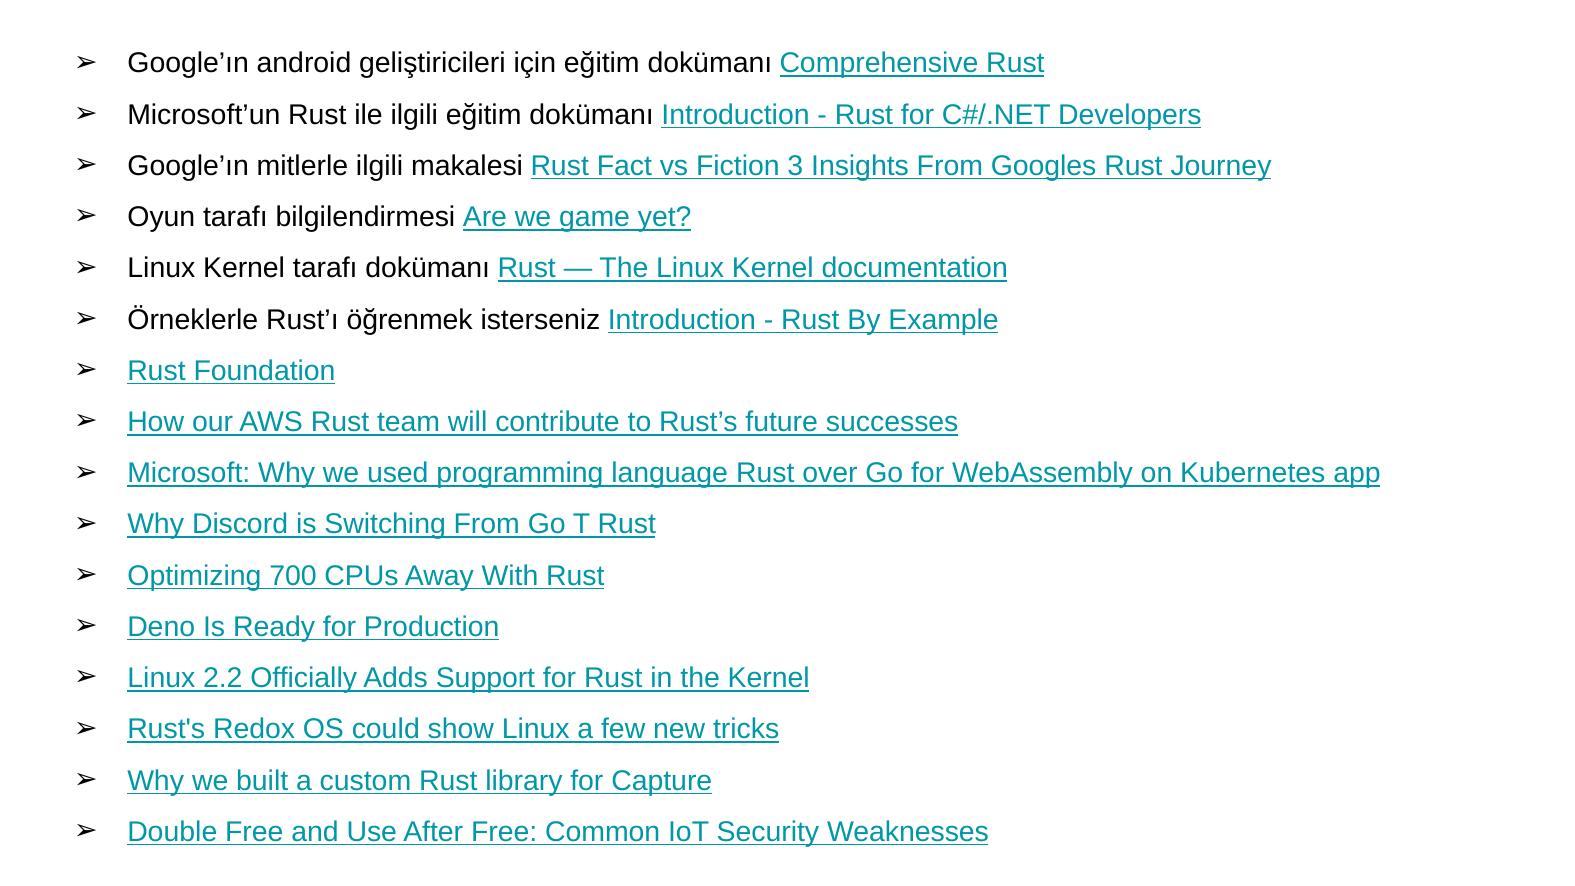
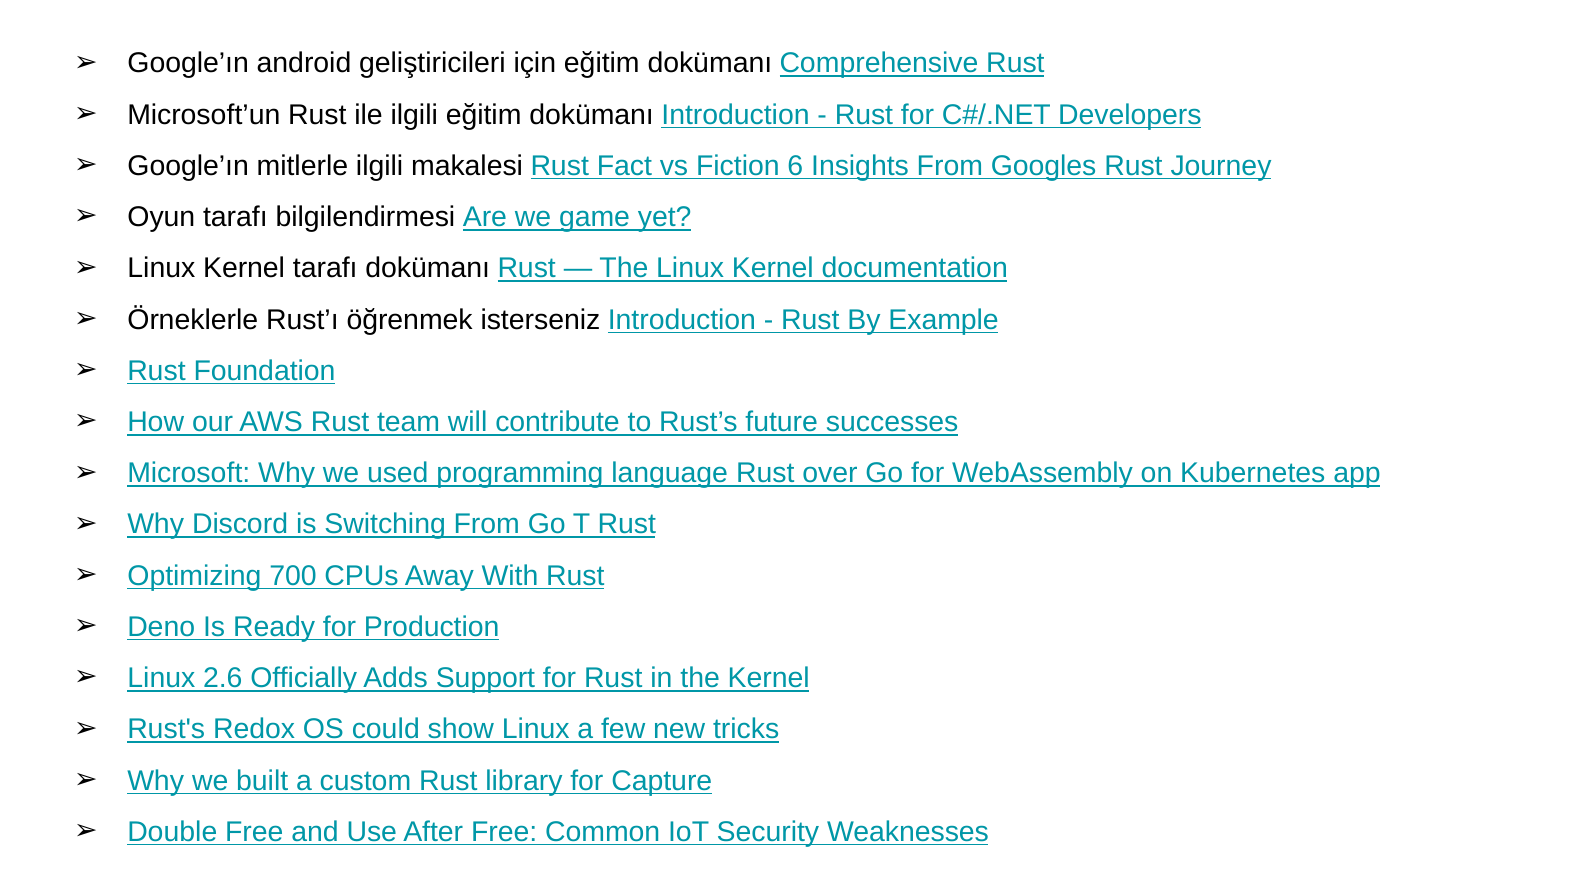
3: 3 -> 6 (795, 166)
2.2: 2.2 -> 2.6 (223, 678)
